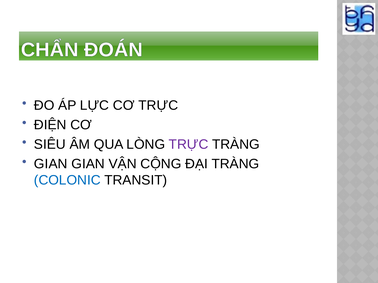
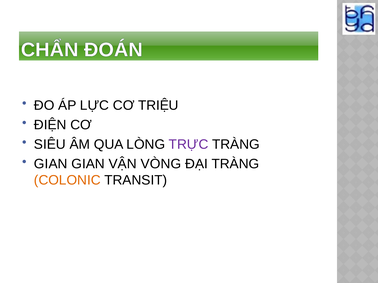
CƠ TRỰC: TRỰC -> TRIỆU (158, 106)
CỘNG: CỘNG -> VÒNG (161, 164)
COLONIC colour: blue -> orange (67, 180)
